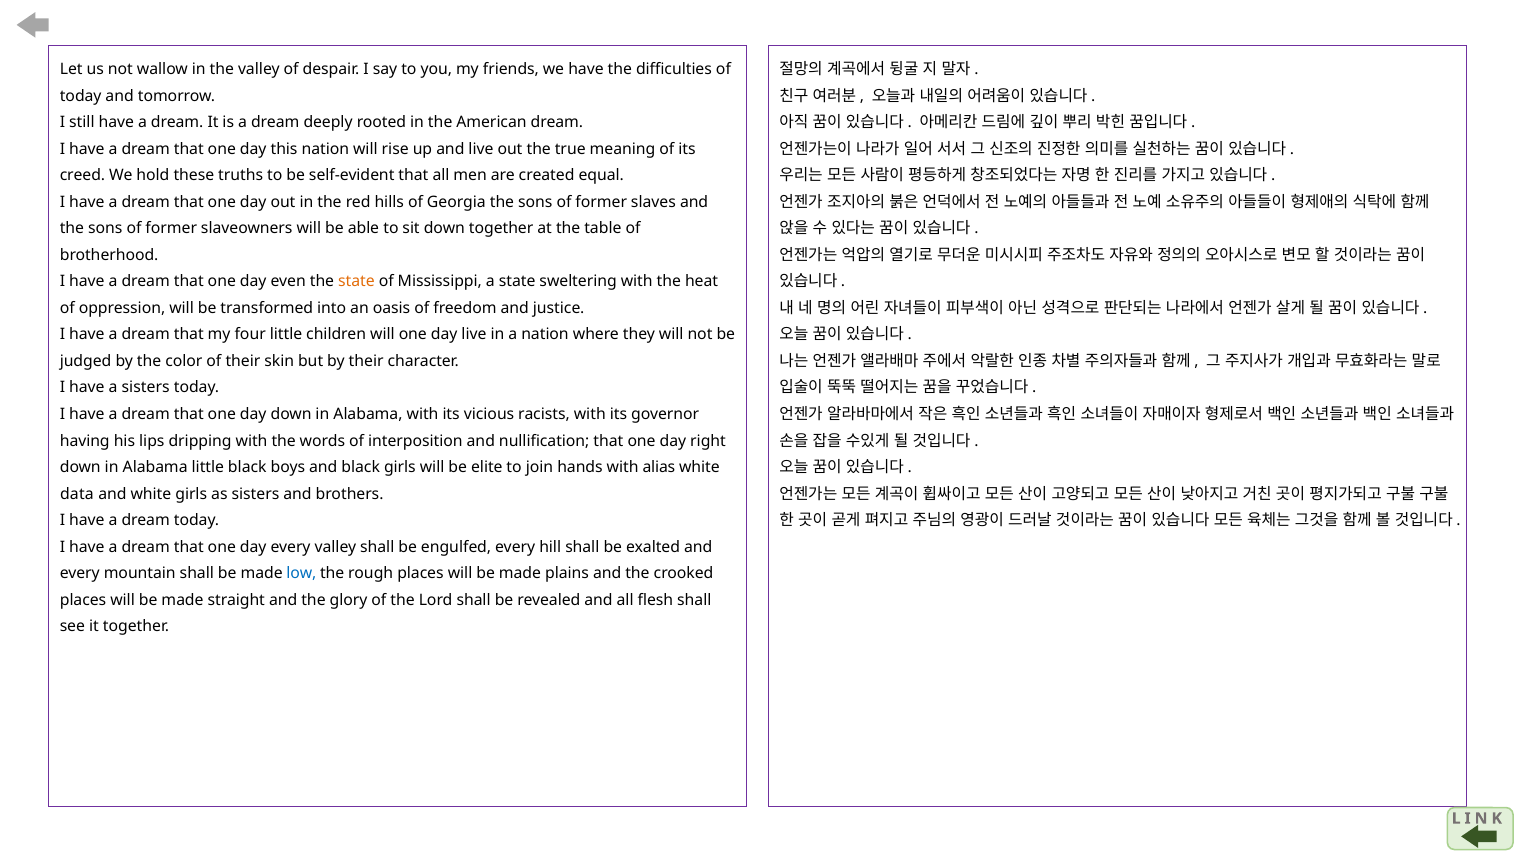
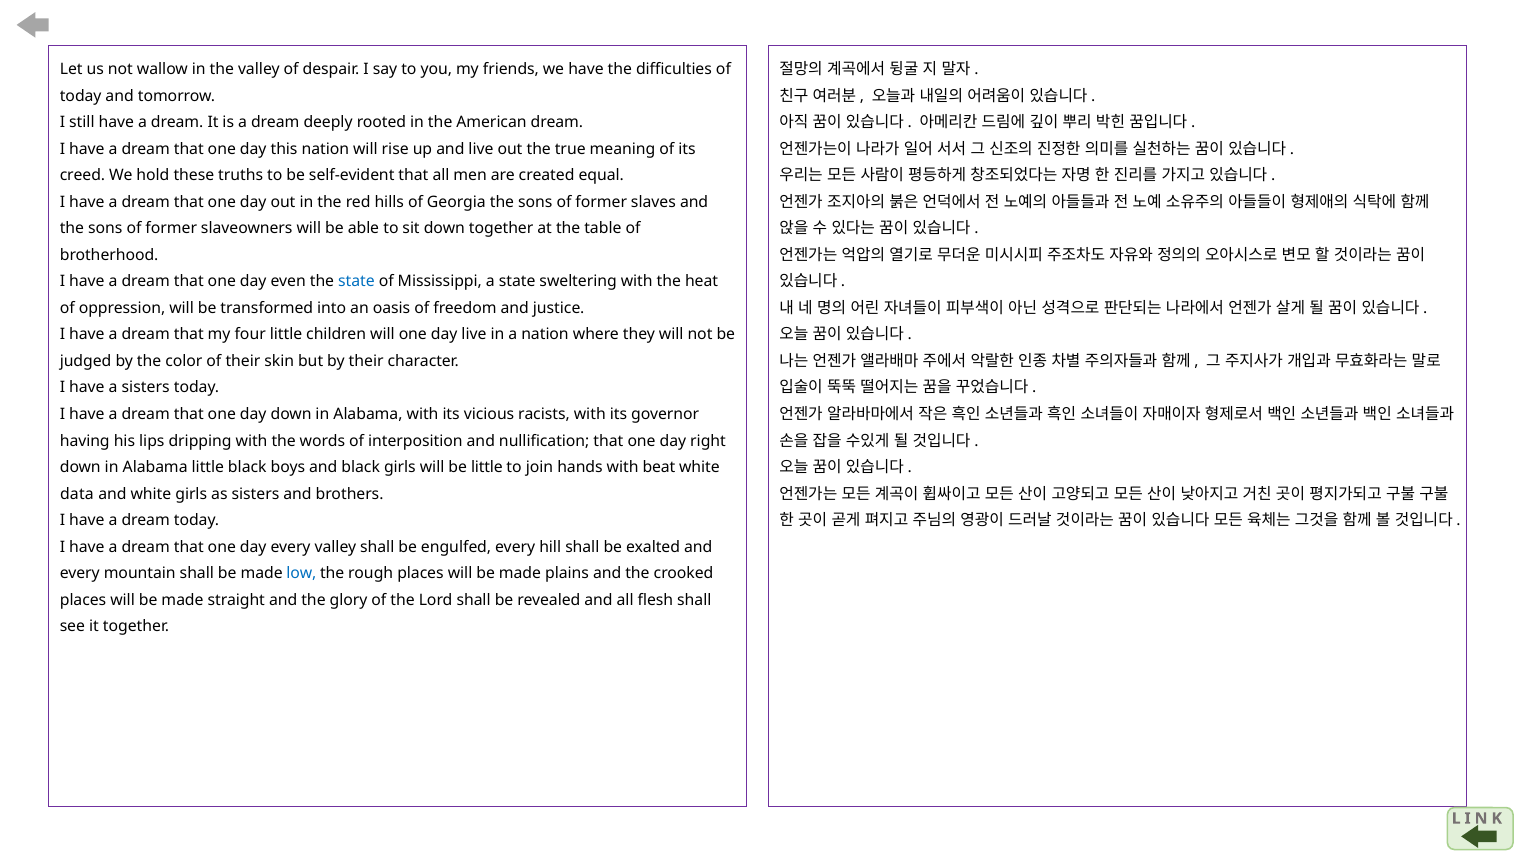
state colour: orange -> blue (356, 282)
be elite: elite -> little (487, 467)
alias: alias -> beat (659, 467)
